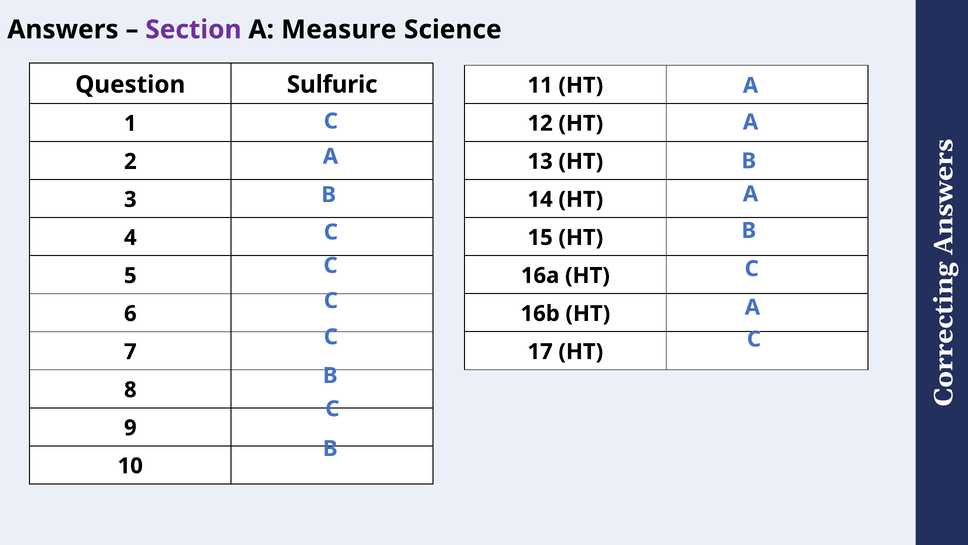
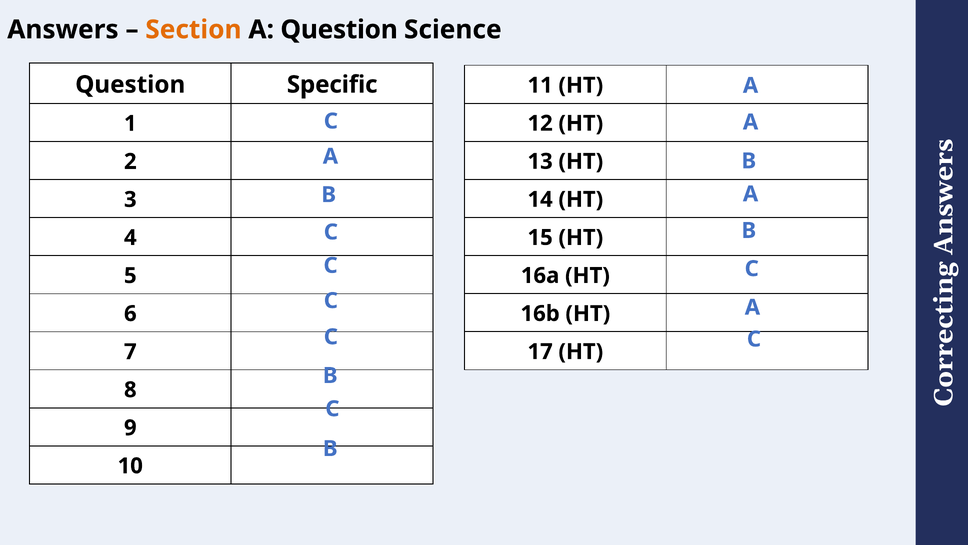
Section colour: purple -> orange (193, 30)
A Measure: Measure -> Question (339, 30)
Sulfuric: Sulfuric -> Specific (332, 85)
